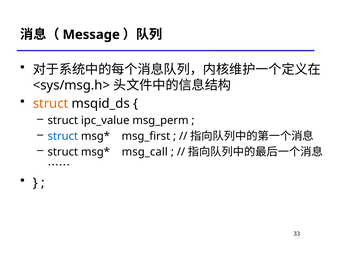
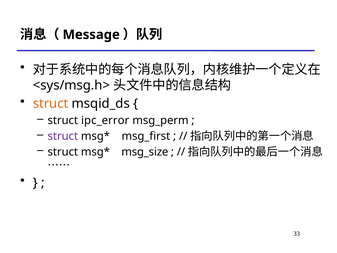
ipc_value: ipc_value -> ipc_error (105, 120)
struct colour: blue -> purple (63, 136)
msg_call: msg_call -> msg_size (145, 152)
